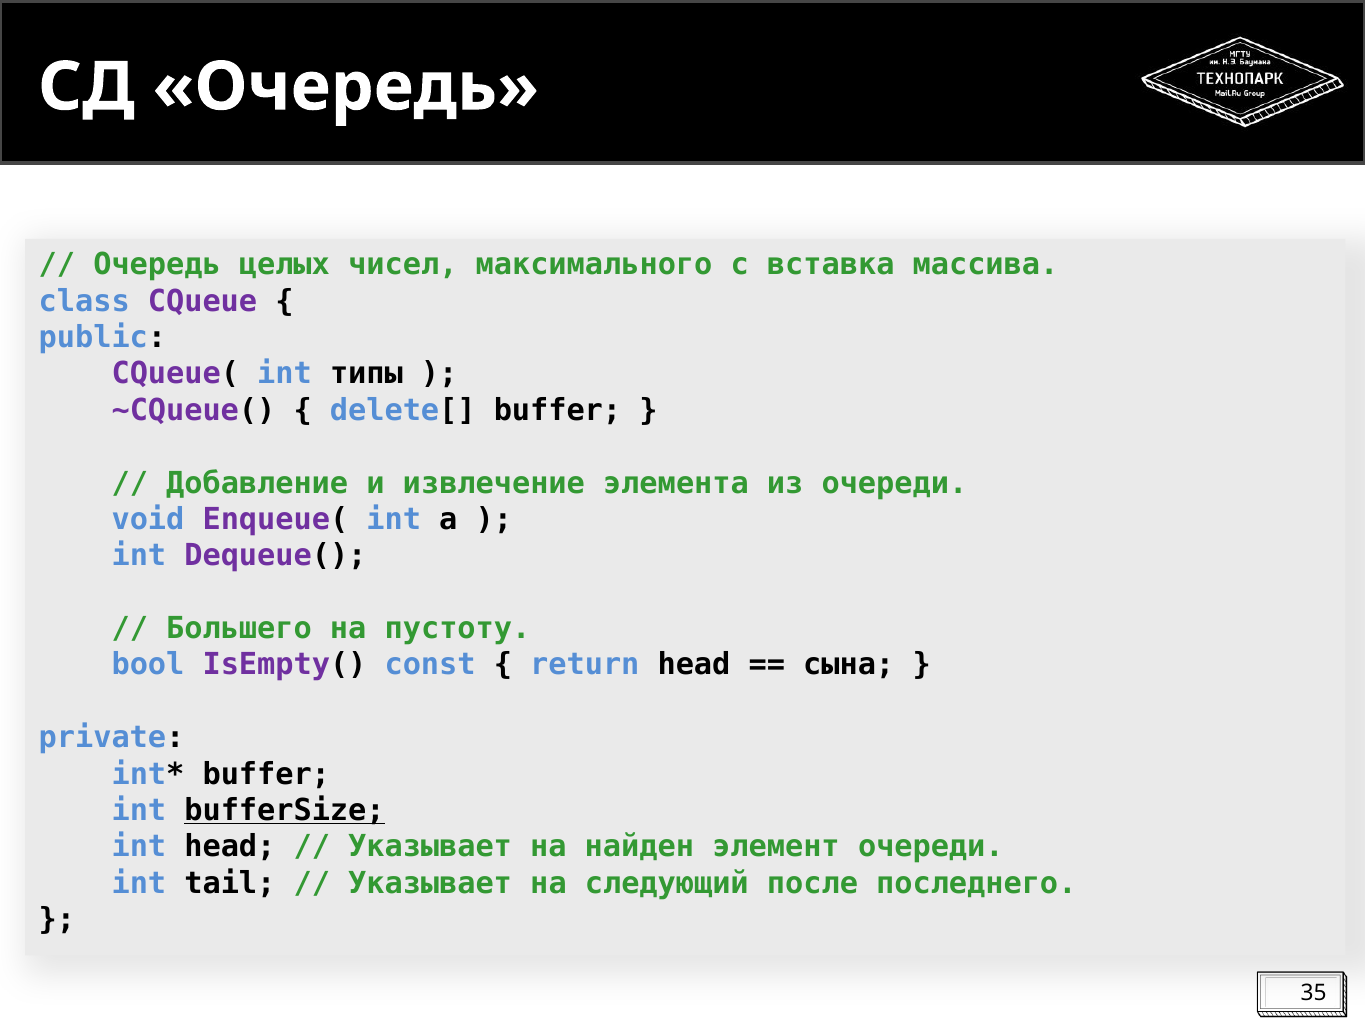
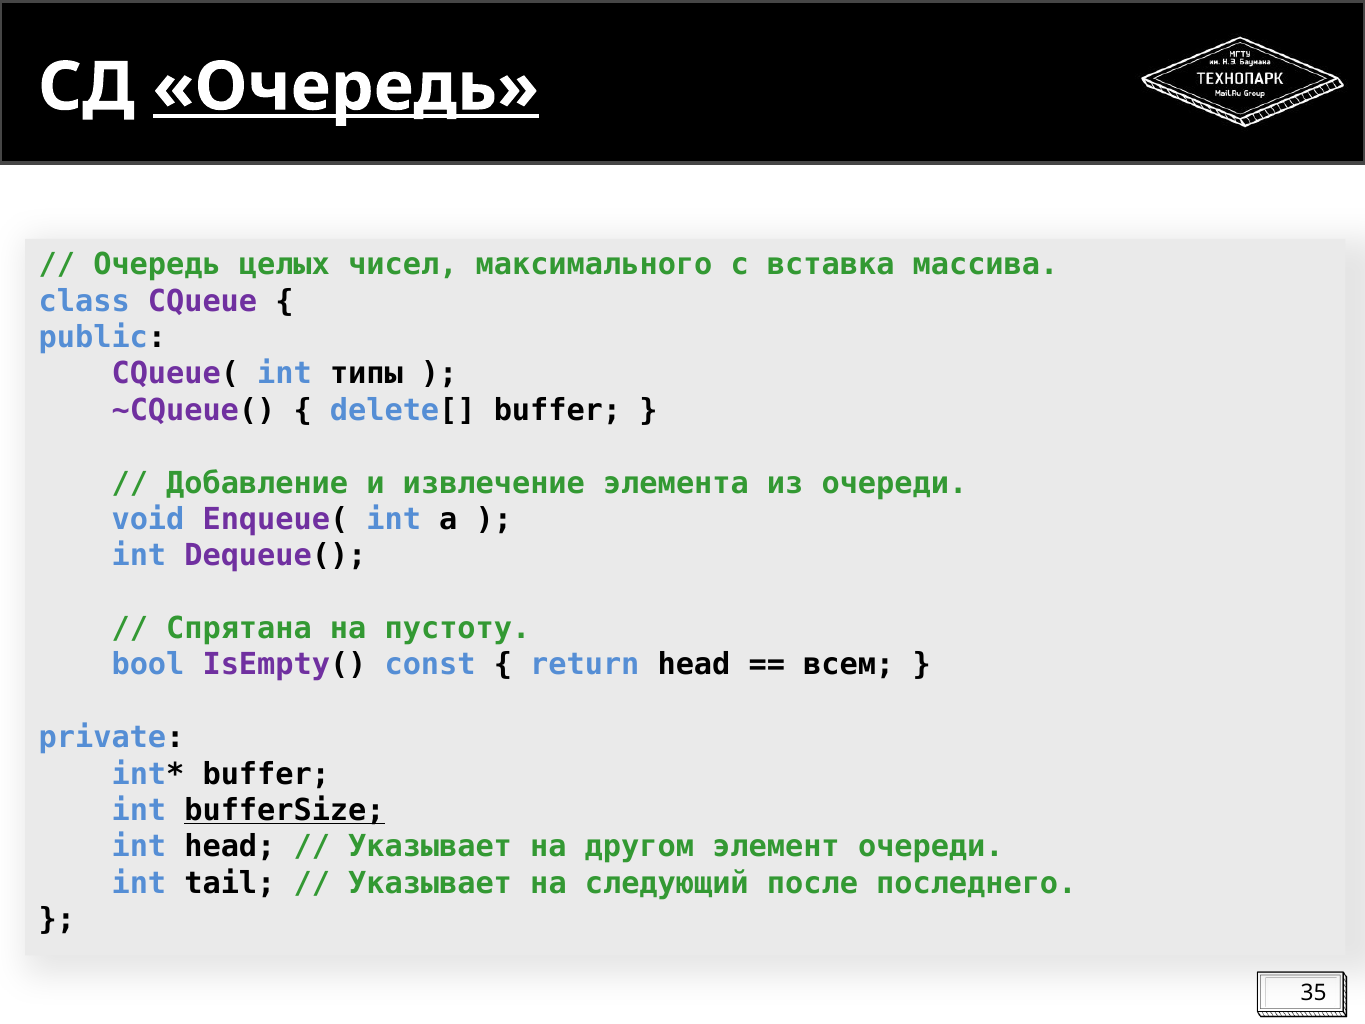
Очередь underline: none -> present (346, 87)
Большего: Большего -> Спрятана (239, 628)
сына: сына -> всем (849, 665)
найден: найден -> другом (639, 847)
